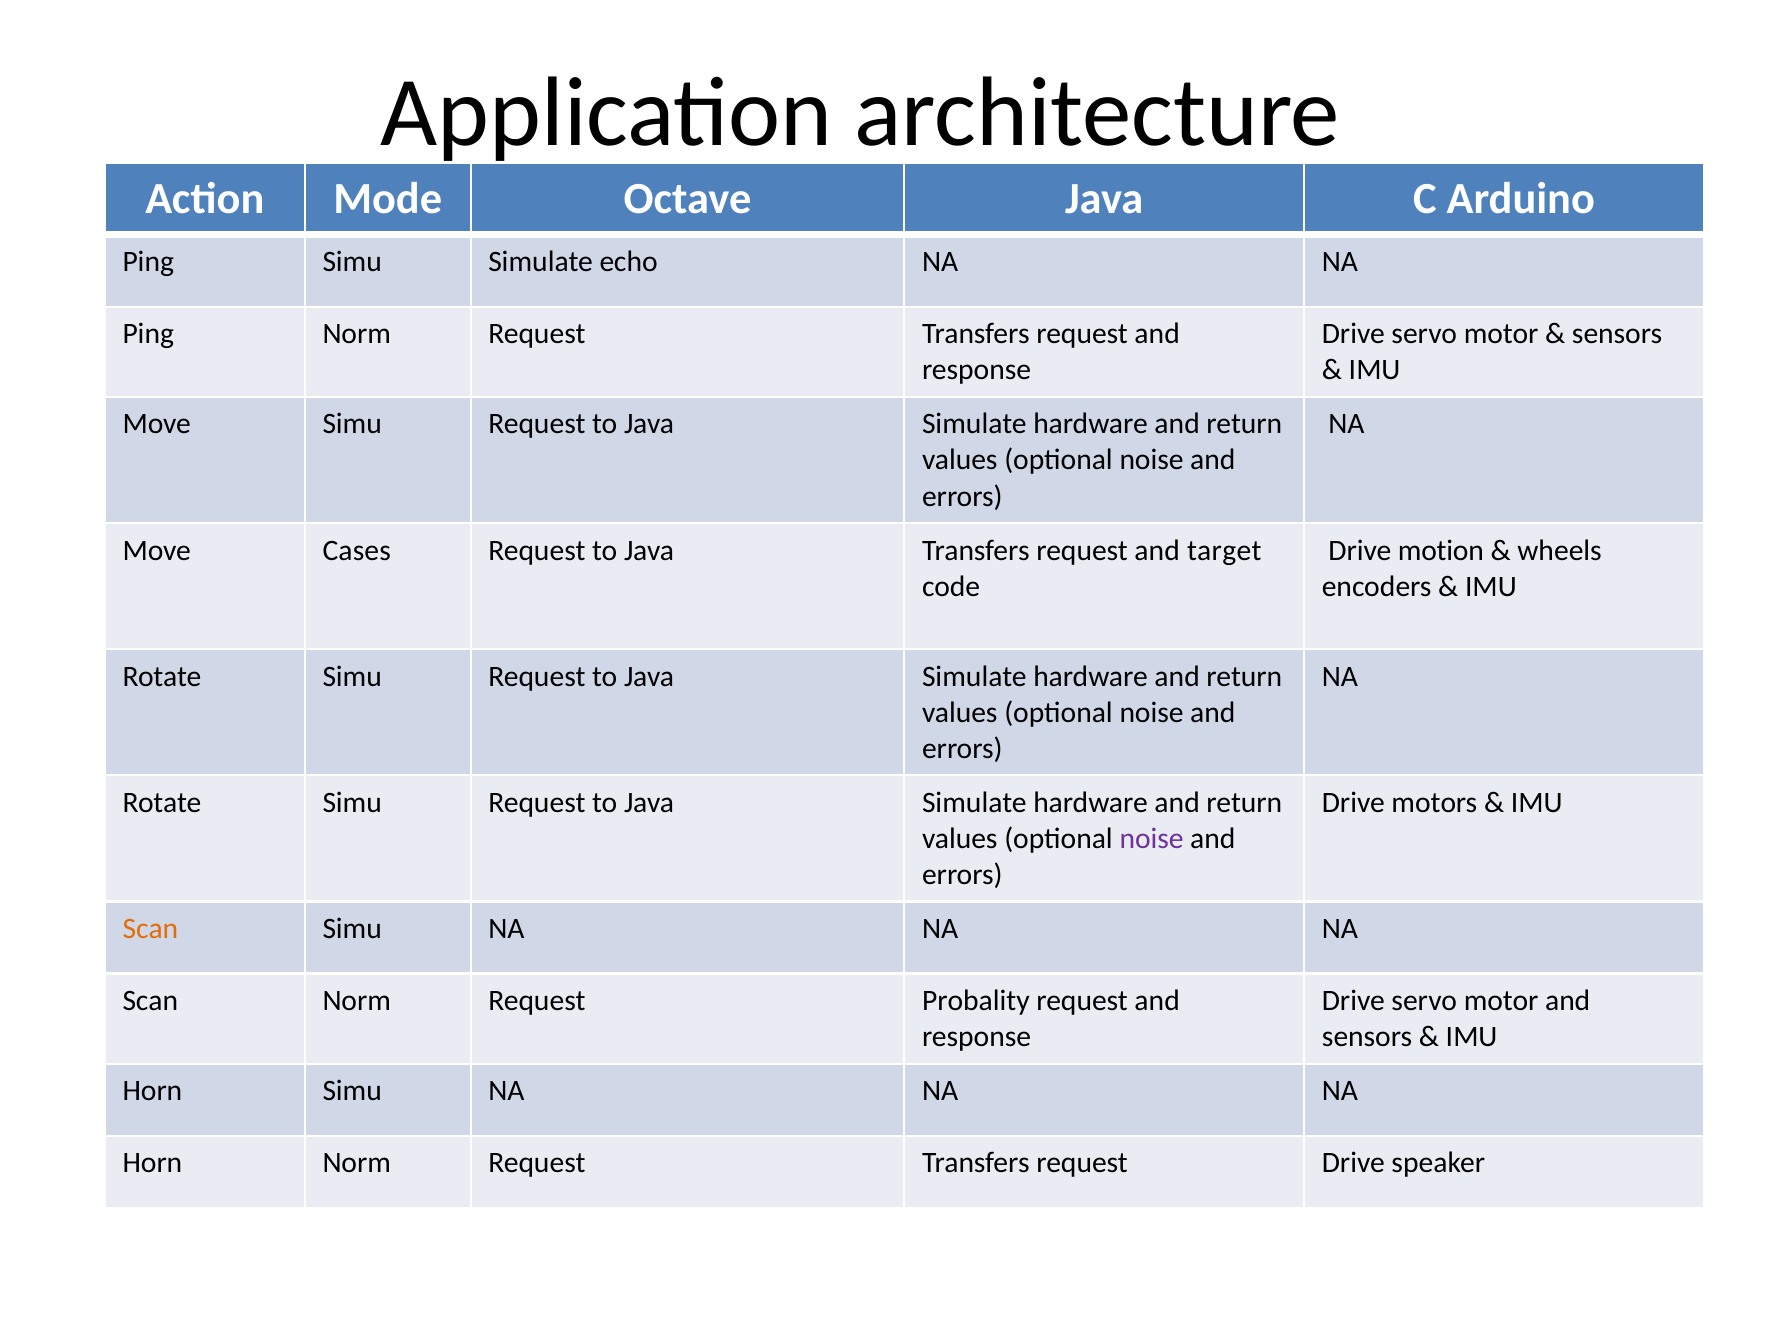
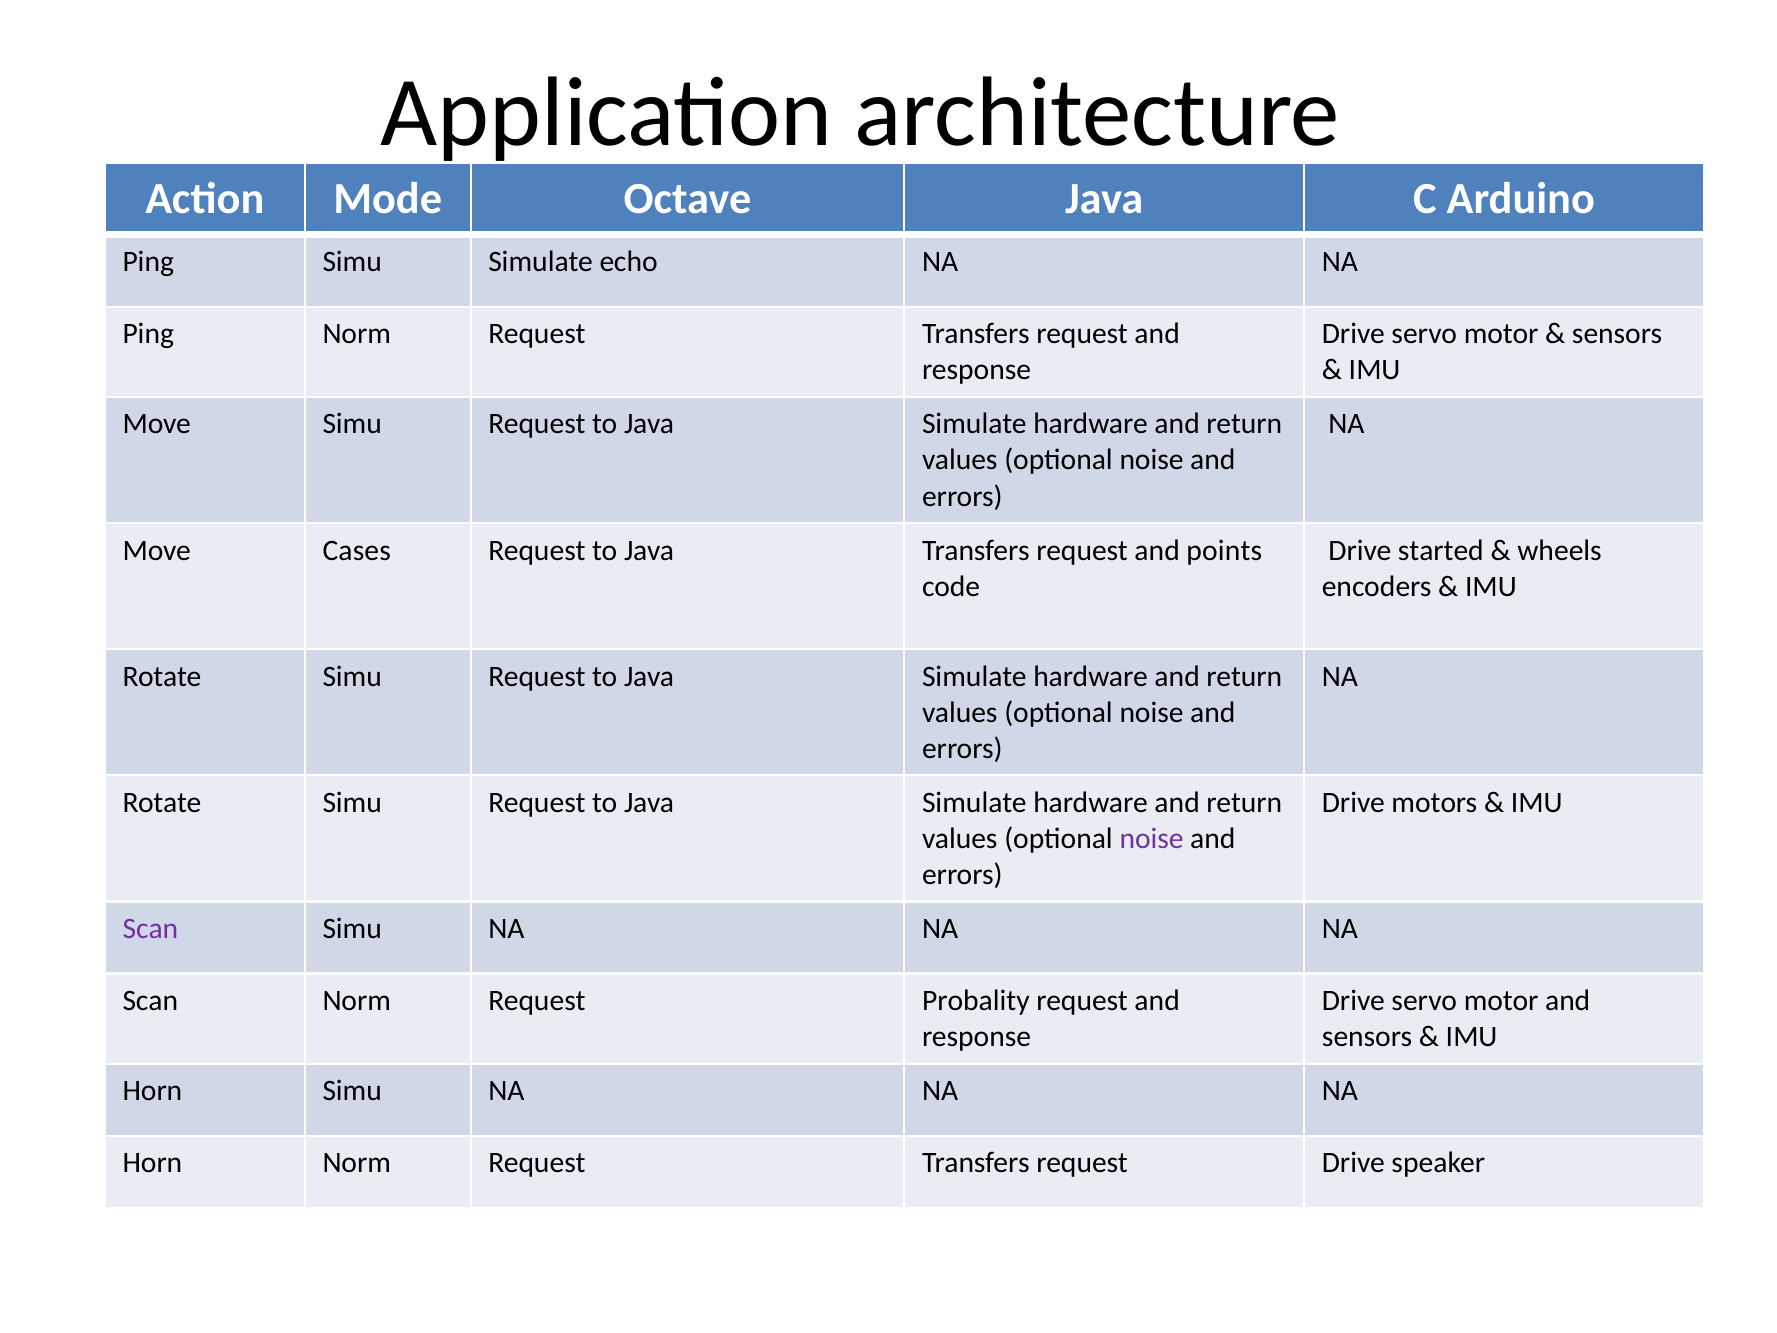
target: target -> points (1224, 550)
motion: motion -> started (1441, 550)
Scan colour: orange -> purple (150, 929)
